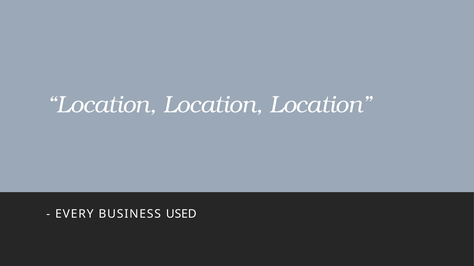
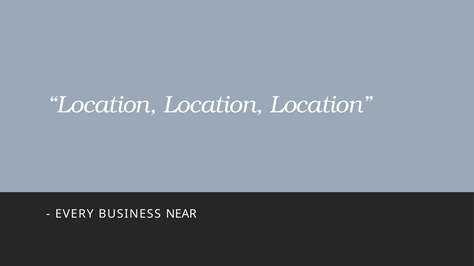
USED: USED -> NEAR (181, 214)
